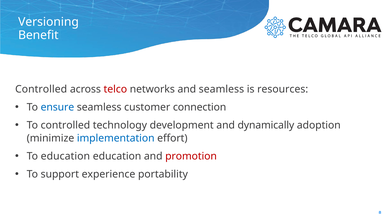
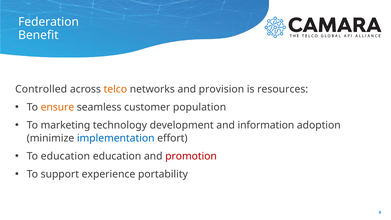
Versioning: Versioning -> Federation (49, 22)
telco colour: red -> orange (115, 89)
and seamless: seamless -> provision (221, 89)
ensure colour: blue -> orange (57, 107)
connection: connection -> population (200, 107)
To controlled: controlled -> marketing (65, 125)
dynamically: dynamically -> information (266, 125)
